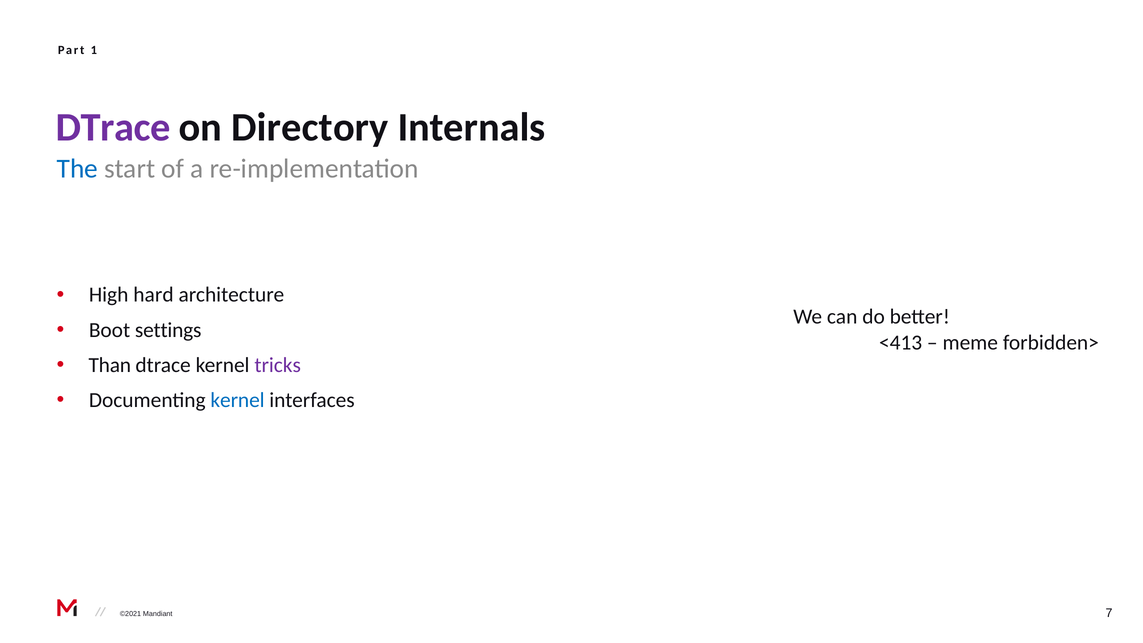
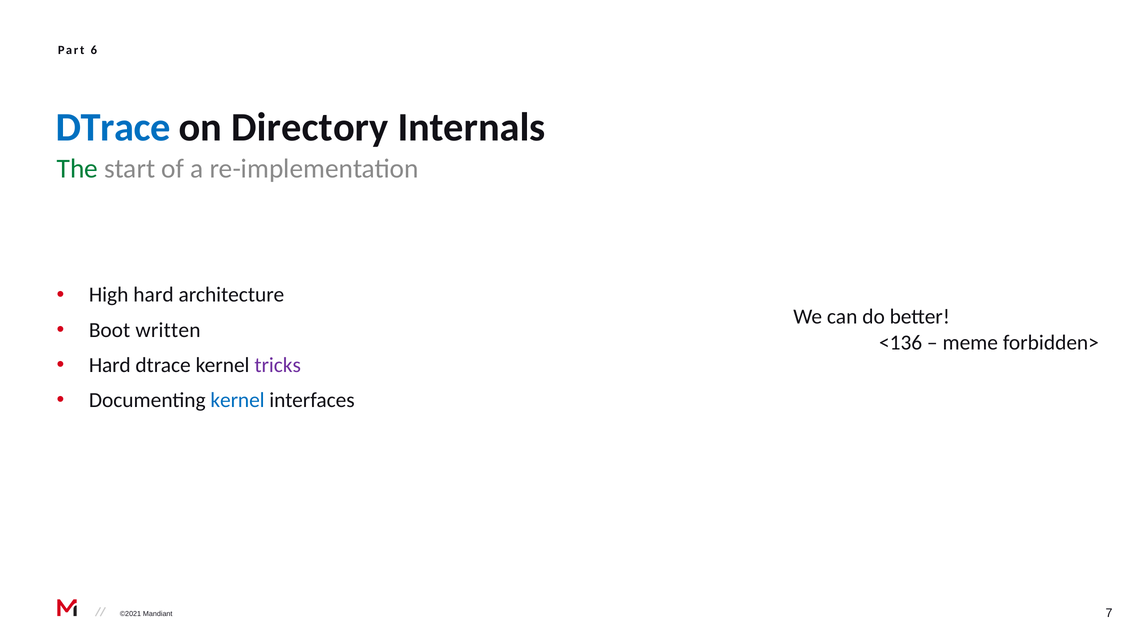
1: 1 -> 6 (94, 50)
DTrace colour: purple -> blue (113, 127)
The colour: blue -> green (77, 169)
settings: settings -> written (168, 330)
<413: <413 -> <136 (901, 342)
Than: Than -> Hard (110, 365)
